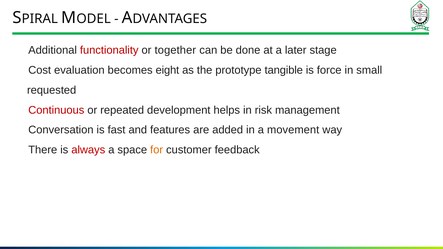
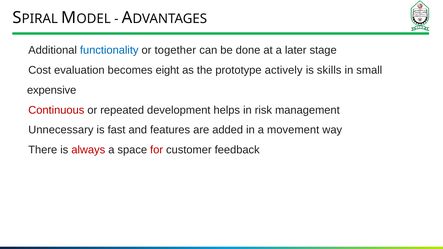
functionality colour: red -> blue (109, 50)
tangible: tangible -> actively (284, 70)
force: force -> skills (329, 70)
requested: requested -> expensive (52, 90)
Conversation: Conversation -> Unnecessary (61, 130)
for colour: orange -> red (157, 150)
